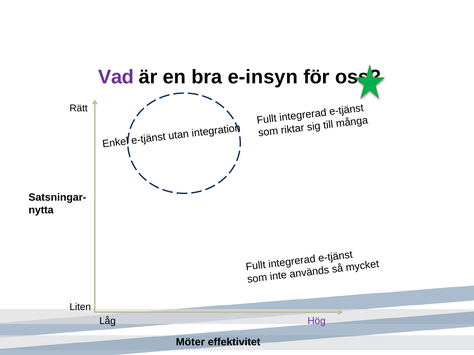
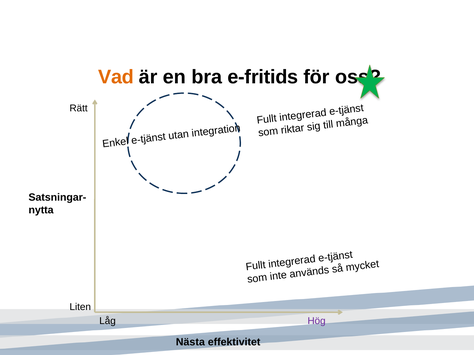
Vad colour: purple -> orange (116, 77)
e-insyn: e-insyn -> e-fritids (263, 77)
Möter: Möter -> Nästa (190, 343)
